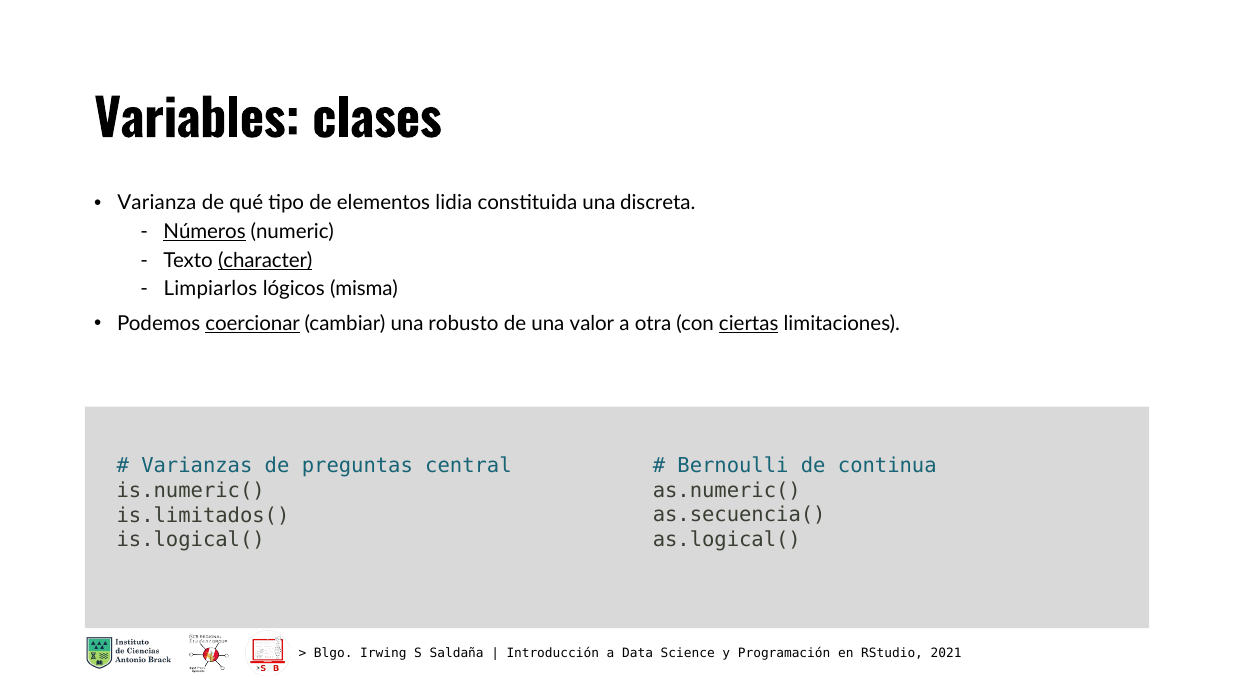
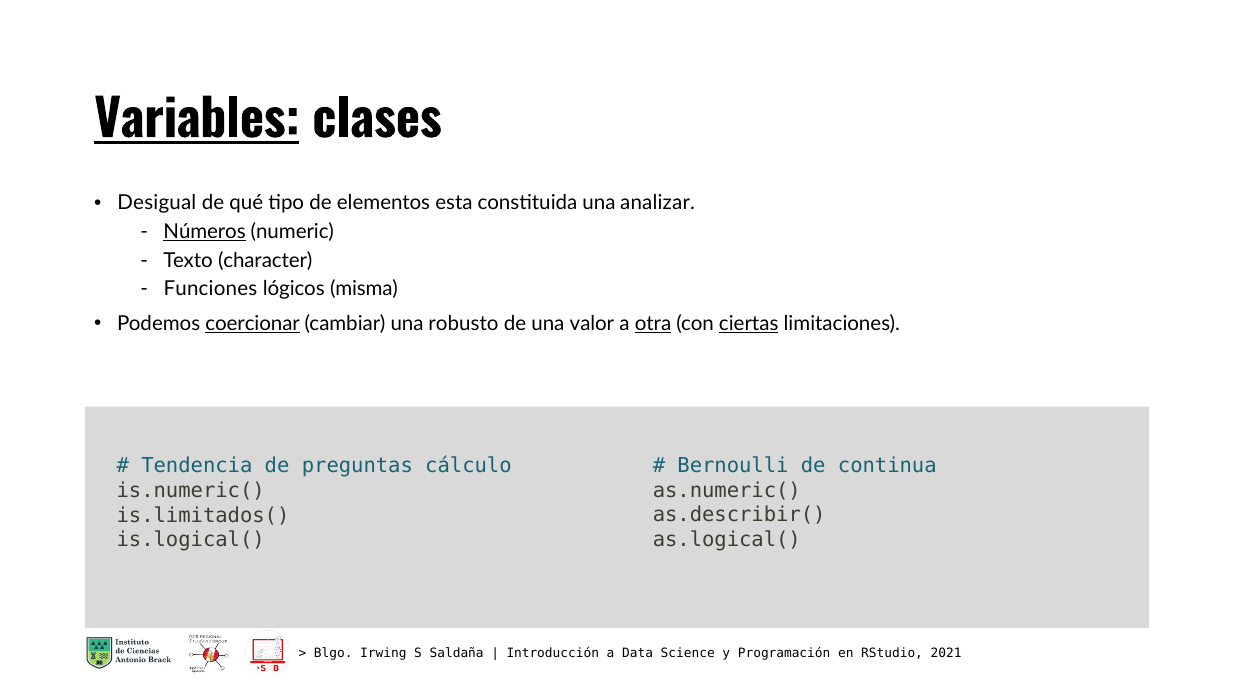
Variables underline: none -> present (197, 120)
Varianza: Varianza -> Desigual (157, 203)
lidia: lidia -> esta (454, 203)
discreta: discreta -> analizar (658, 203)
character underline: present -> none (265, 260)
Limpiarlos: Limpiarlos -> Funciones (210, 289)
otra underline: none -> present (653, 324)
Varianzas: Varianzas -> Tendencia (197, 466)
central: central -> cálculo (468, 466)
as.secuencia(: as.secuencia( -> as.describir( (739, 515)
